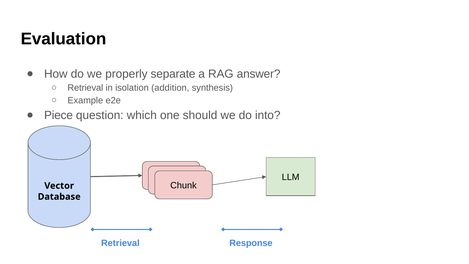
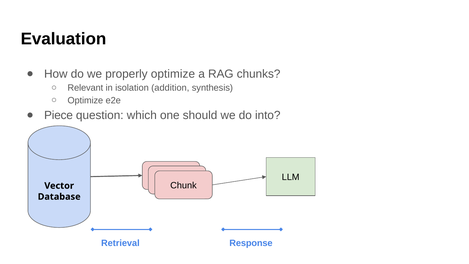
properly separate: separate -> optimize (173, 74)
answer: answer -> chunks (259, 74)
Retrieval: Retrieval -> Relevant (85, 88)
Example: Example -> Optimize (85, 100)
